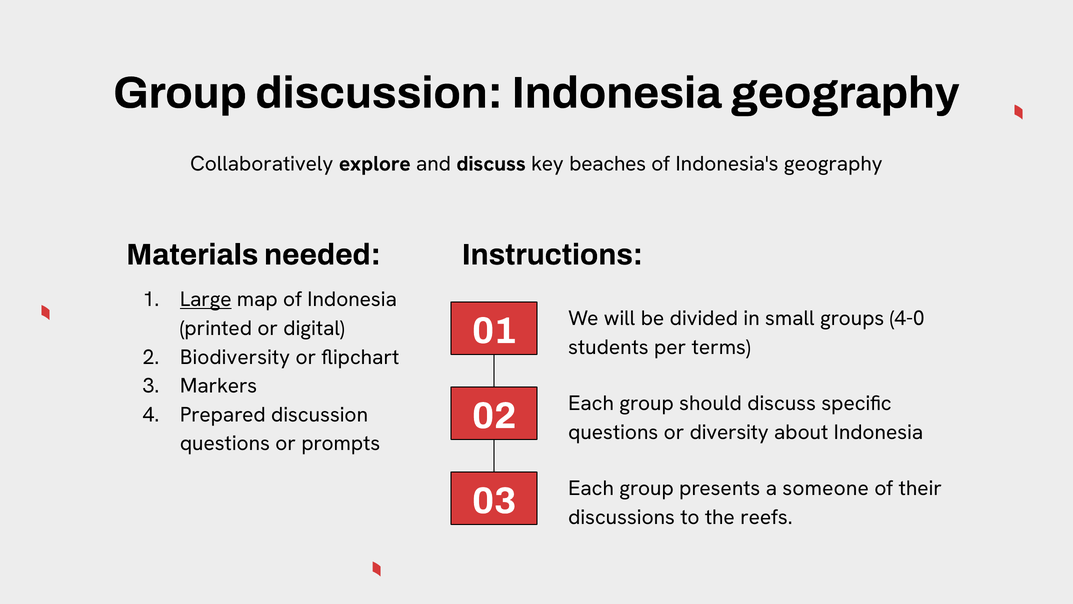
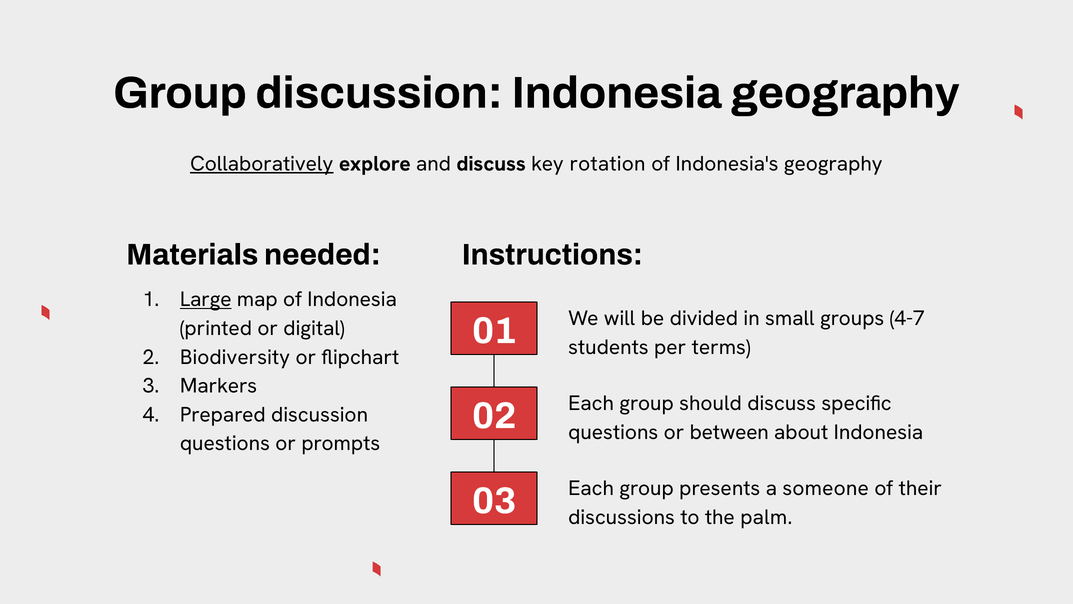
Collaboratively underline: none -> present (262, 164)
beaches: beaches -> rotation (607, 164)
4-0: 4-0 -> 4-7 (907, 318)
diversity: diversity -> between (729, 432)
reefs: reefs -> palm (766, 517)
